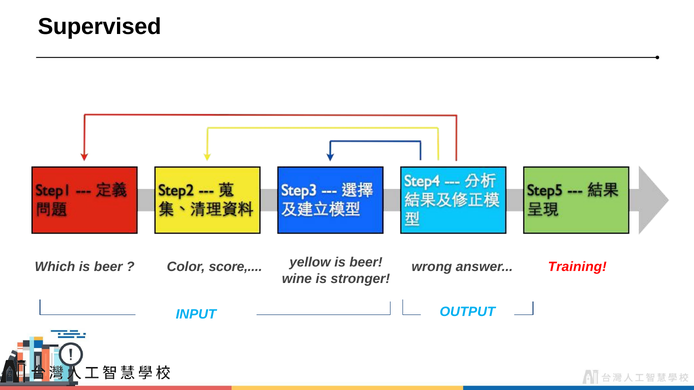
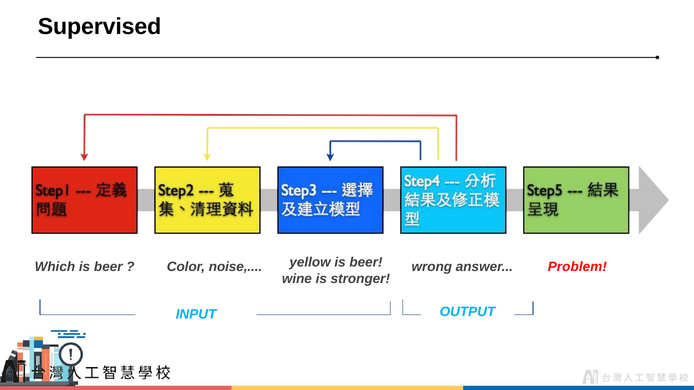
score: score -> noise (236, 267)
Training: Training -> Problem (577, 267)
